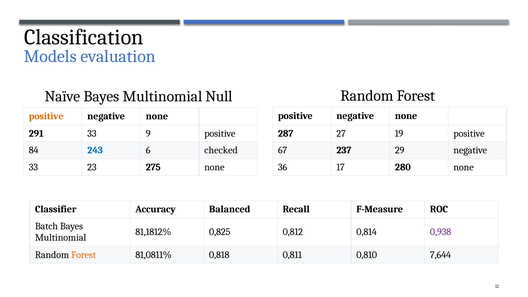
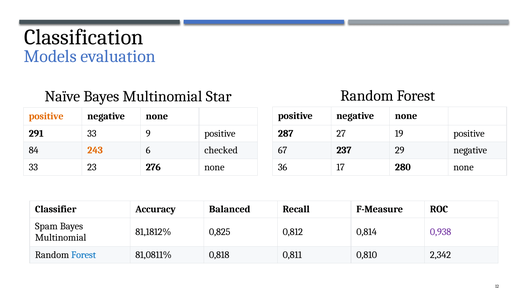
Null: Null -> Star (219, 96)
243 colour: blue -> orange (95, 150)
275: 275 -> 276 (153, 167)
Batch: Batch -> Spam (46, 226)
Forest colour: orange -> blue (84, 255)
7,644: 7,644 -> 2,342 (440, 255)
